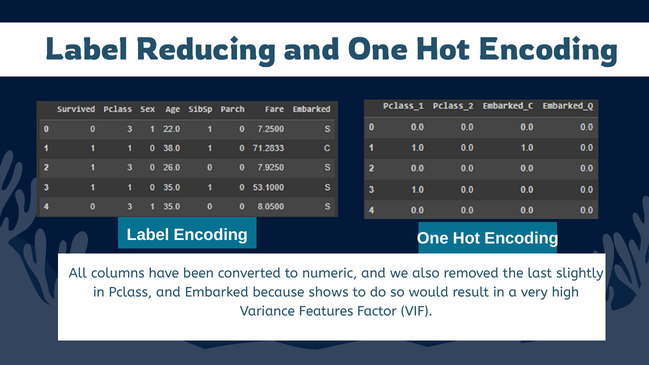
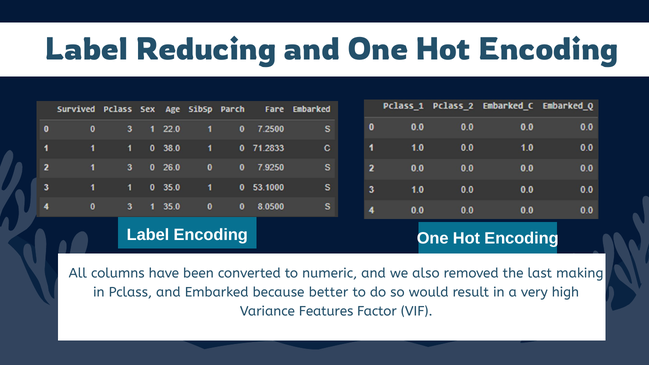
slightly: slightly -> making (580, 273)
shows: shows -> better (329, 292)
